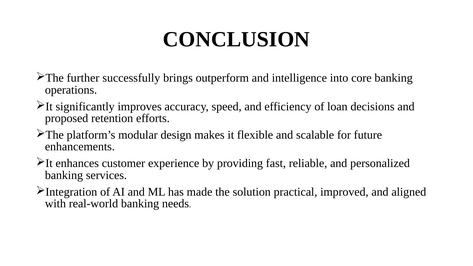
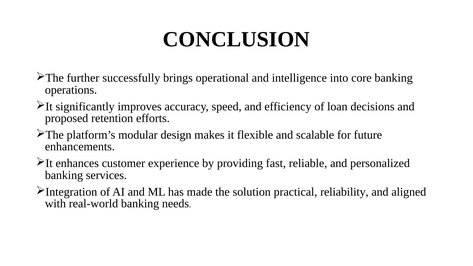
outperform: outperform -> operational (222, 78)
improved: improved -> reliability (344, 192)
